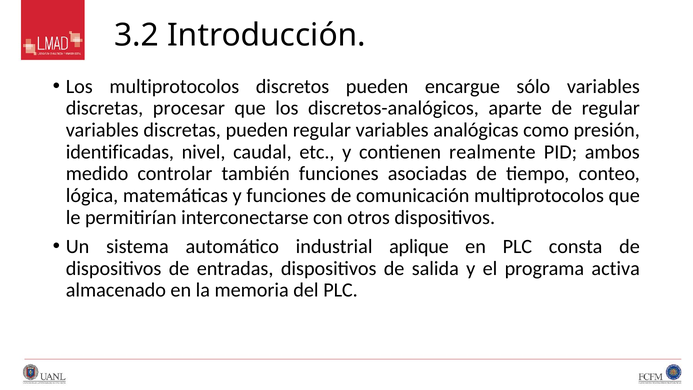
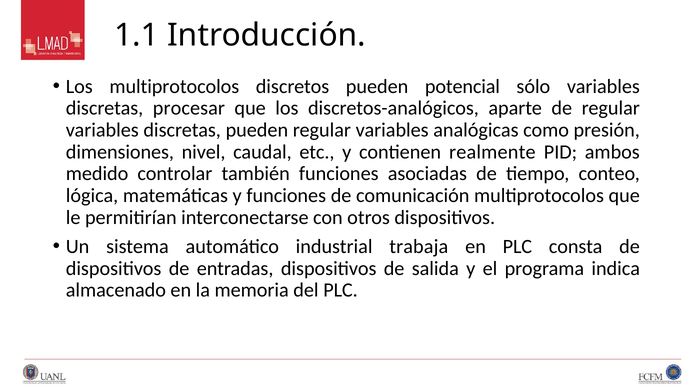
3.2: 3.2 -> 1.1 (137, 35)
encargue: encargue -> potencial (462, 86)
identificadas: identificadas -> dimensiones (120, 152)
aplique: aplique -> trabaja (419, 246)
activa: activa -> indica (616, 268)
